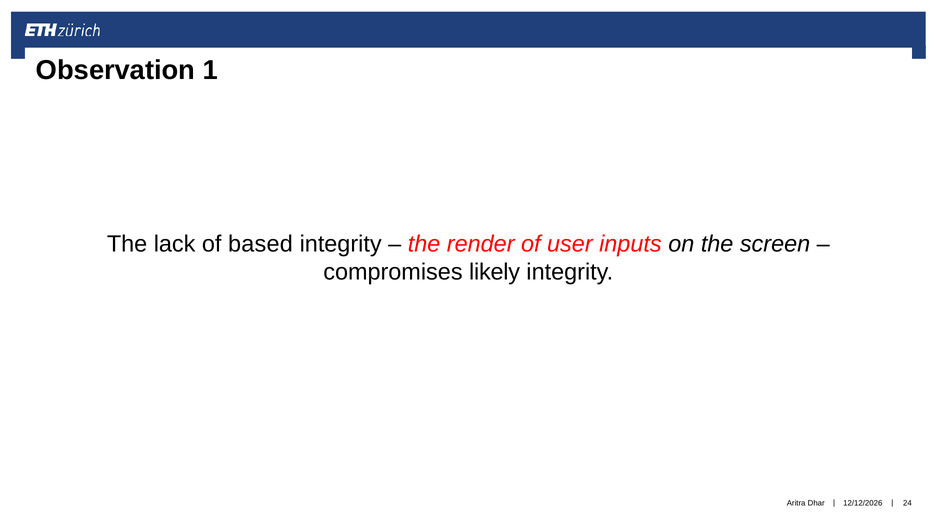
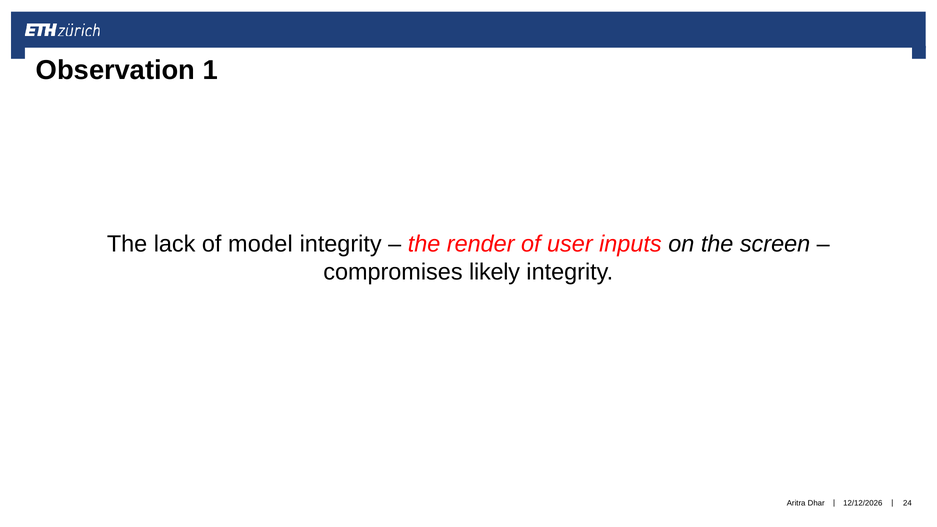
based: based -> model (260, 244)
